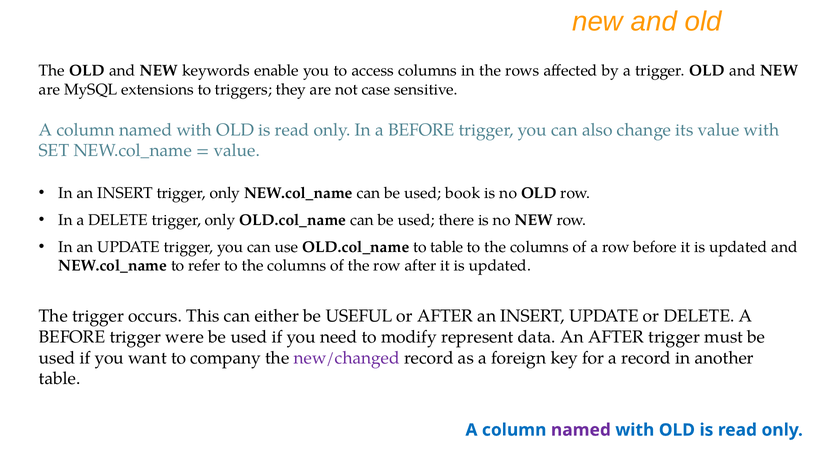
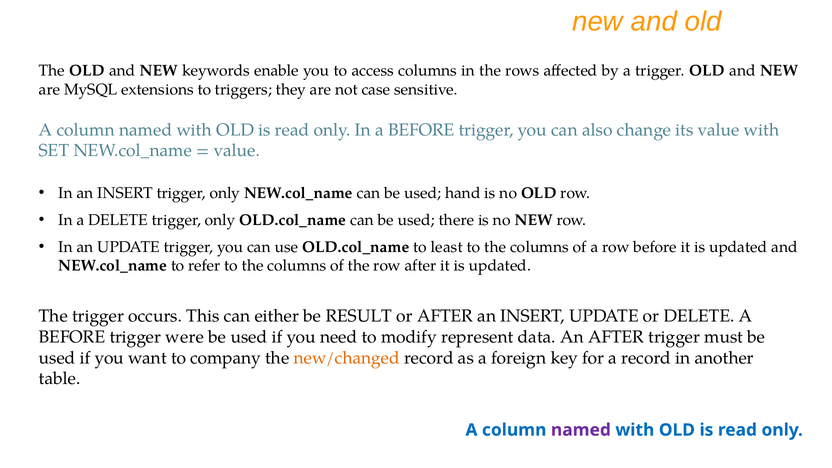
book: book -> hand (463, 193)
to table: table -> least (447, 247)
USEFUL: USEFUL -> RESULT (359, 316)
new/changed colour: purple -> orange (347, 358)
